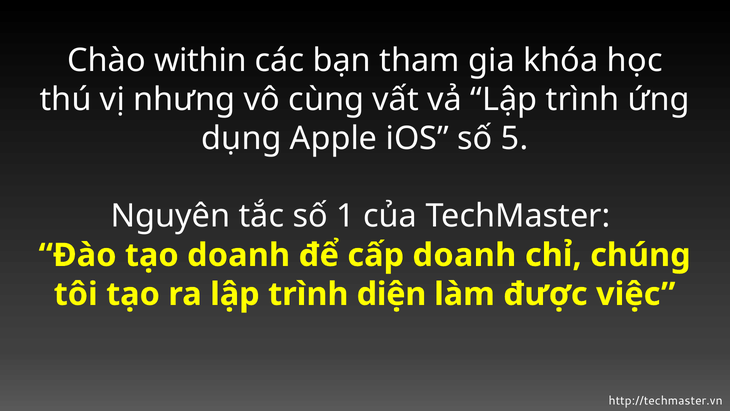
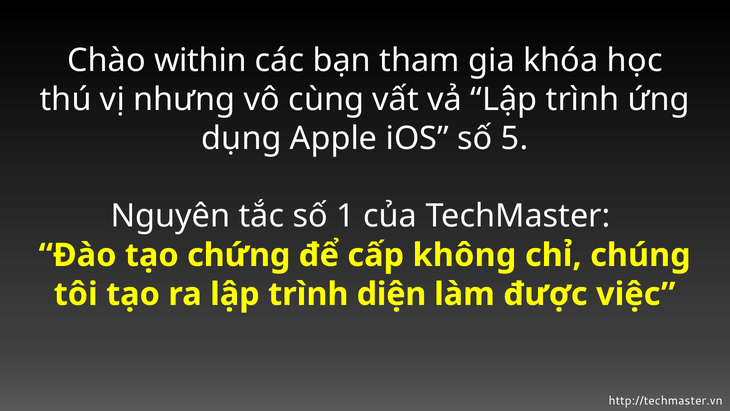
tạo doanh: doanh -> chứng (239, 255)
cấp doanh: doanh -> không (464, 255)
